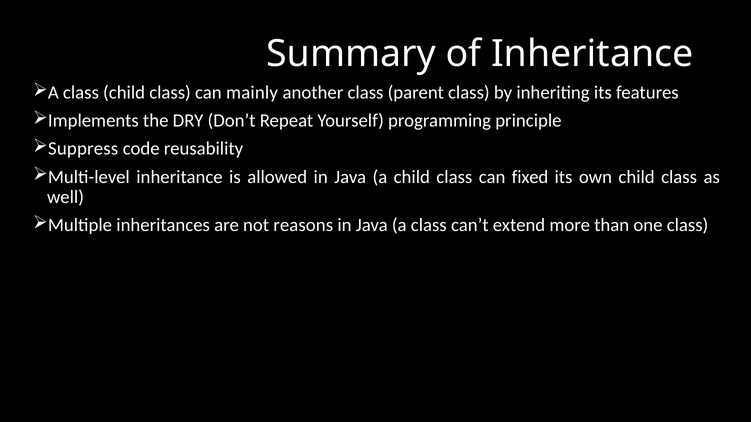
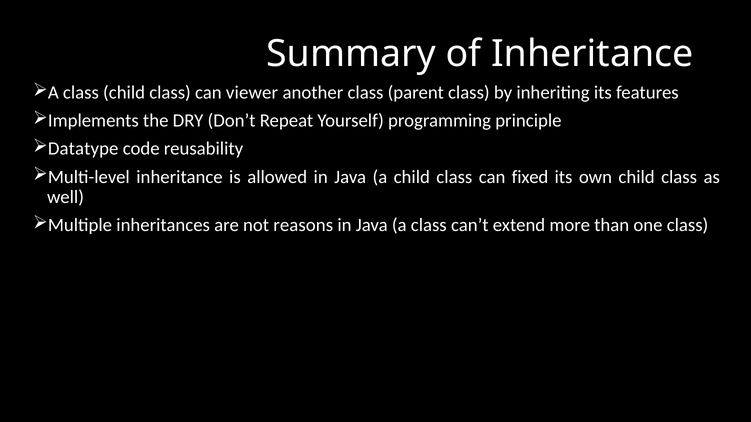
mainly: mainly -> viewer (252, 93)
Suppress: Suppress -> Datatype (83, 149)
